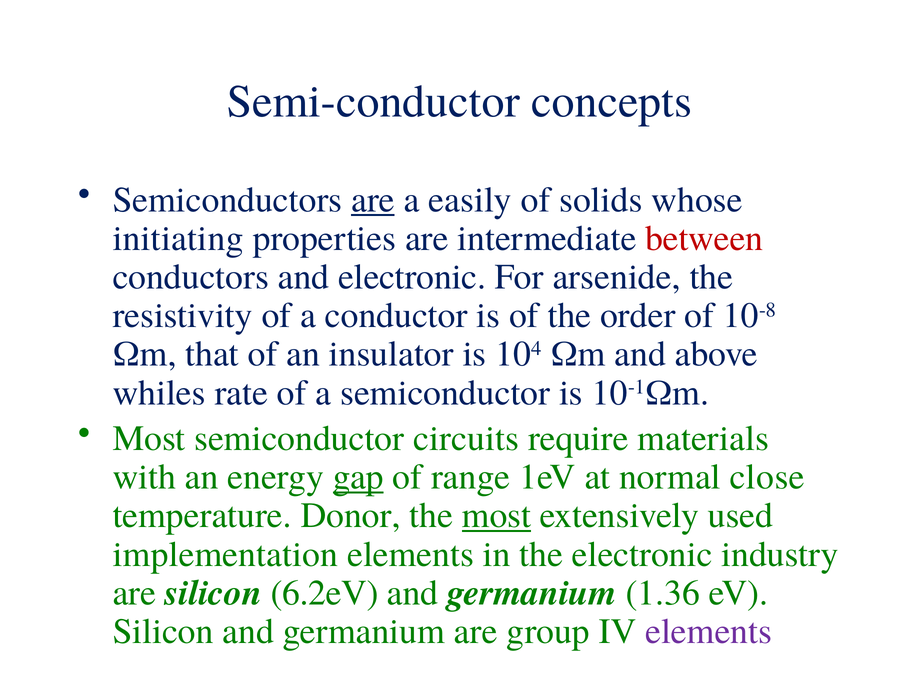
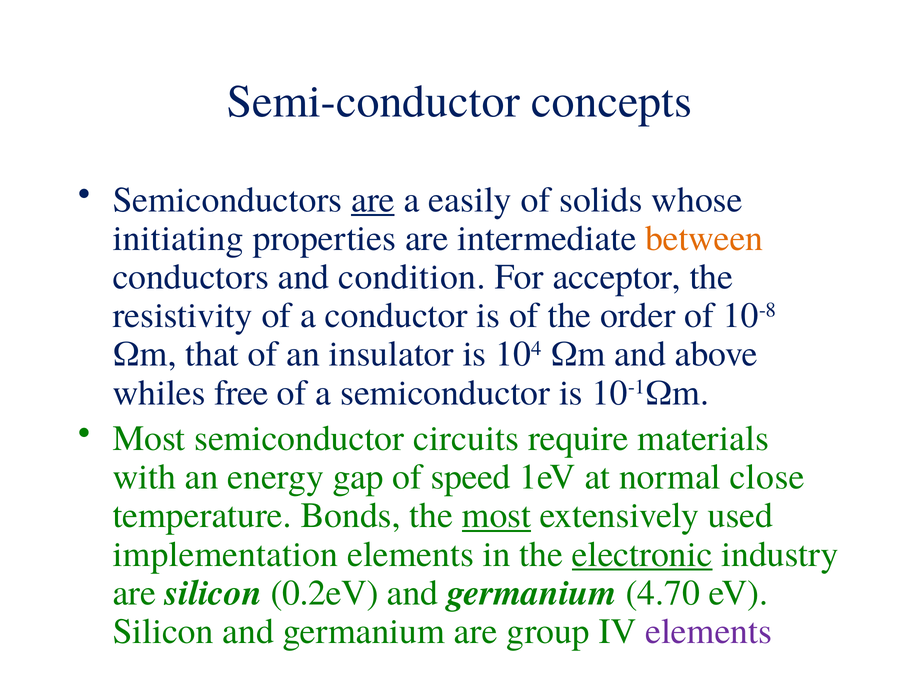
between colour: red -> orange (704, 238)
and electronic: electronic -> condition (412, 277)
arsenide: arsenide -> acceptor (617, 277)
rate: rate -> free (241, 393)
gap underline: present -> none (358, 477)
range: range -> speed (471, 477)
Donor: Donor -> Bonds (351, 516)
electronic underline: none -> present (642, 554)
6.2eV: 6.2eV -> 0.2eV (325, 593)
1.36: 1.36 -> 4.70 (663, 593)
